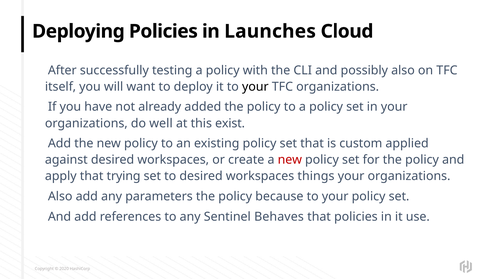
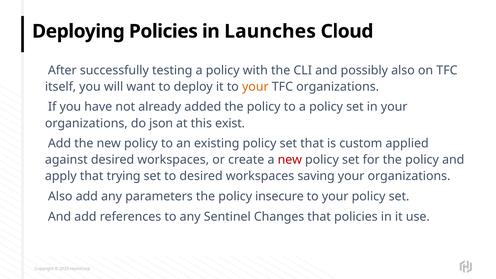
your colour: black -> orange (255, 87)
well: well -> json (161, 123)
things: things -> saving (316, 176)
because: because -> insecure (279, 196)
Behaves: Behaves -> Changes (279, 217)
